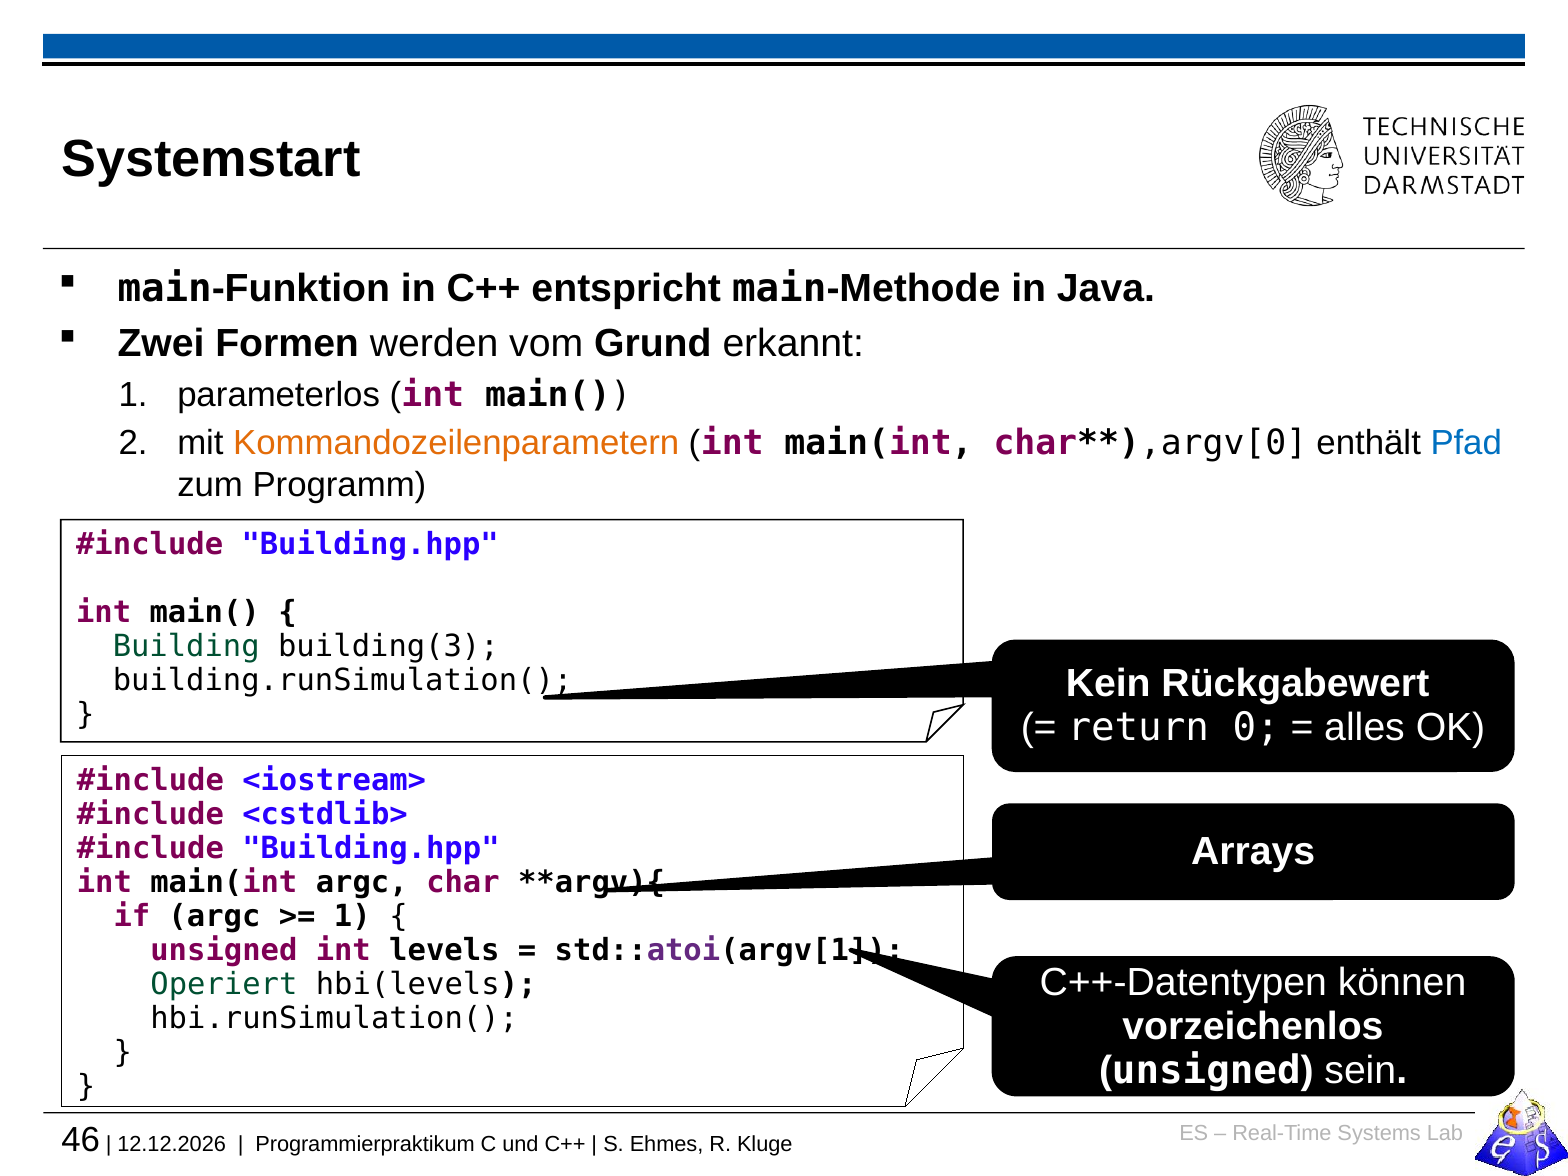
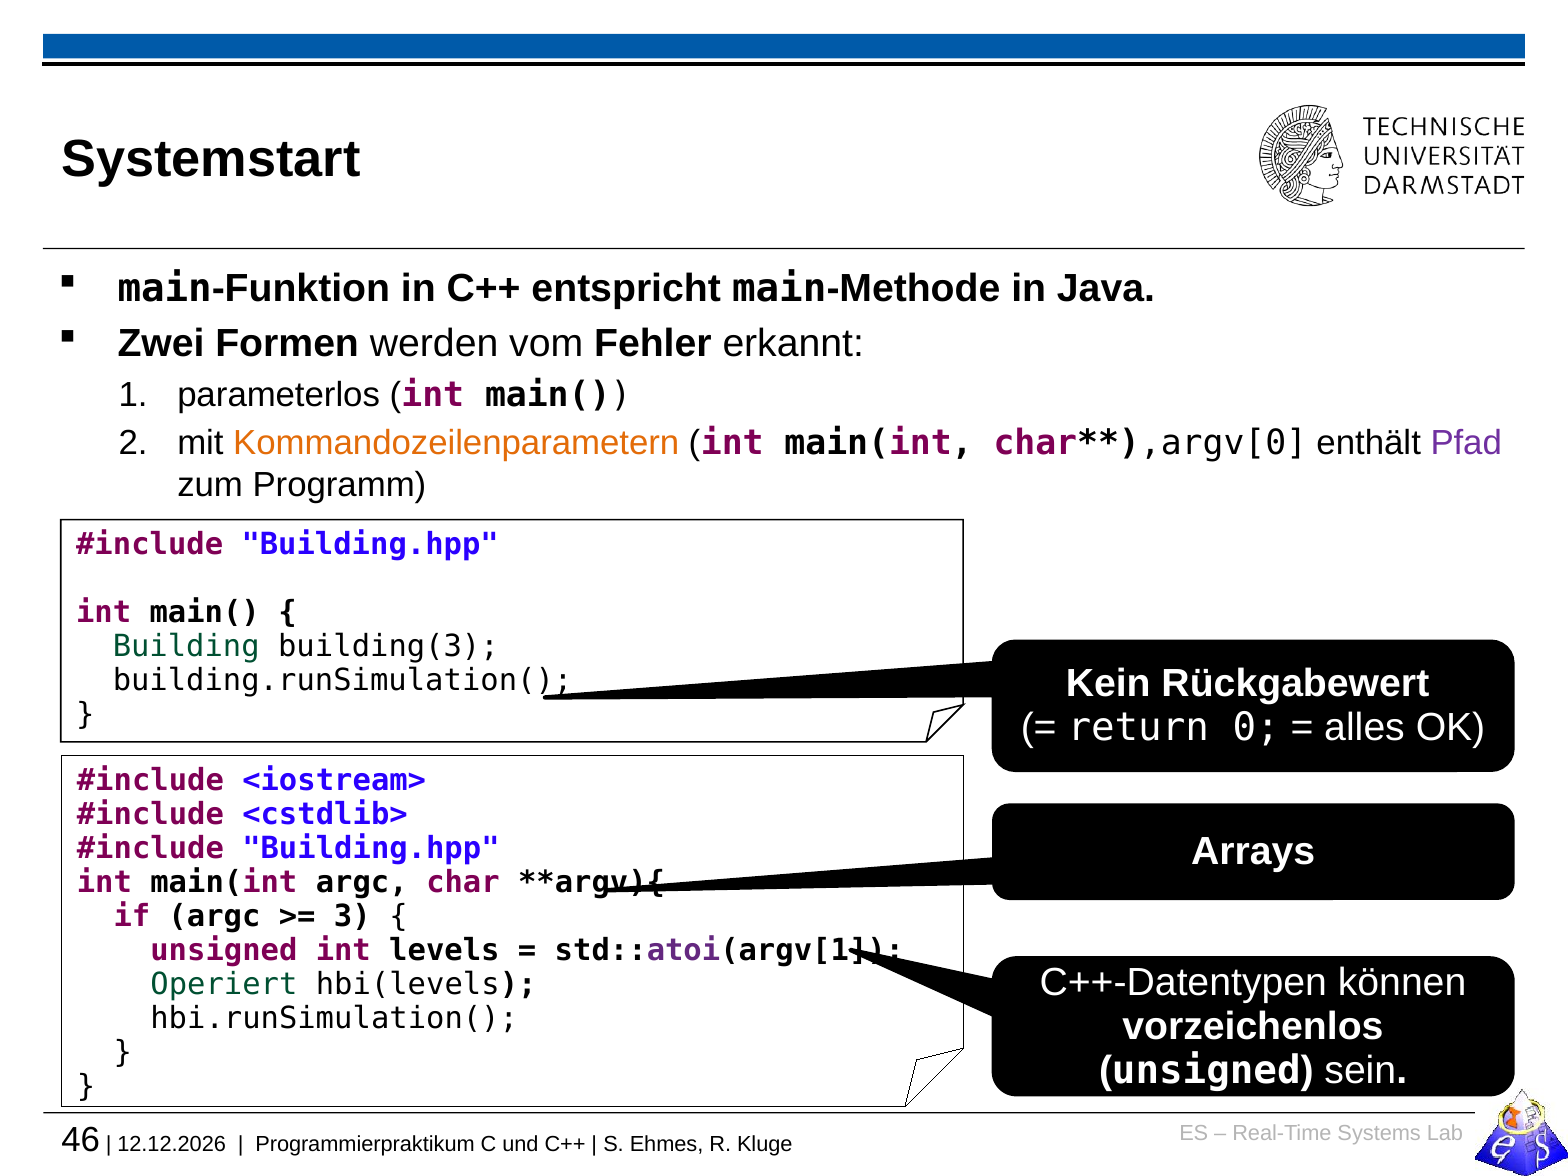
Grund: Grund -> Fehler (653, 344)
Pfad colour: blue -> purple (1466, 443)
1: 1 -> 3 (352, 916)
